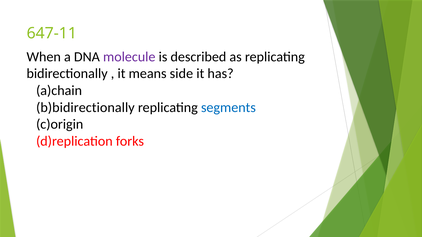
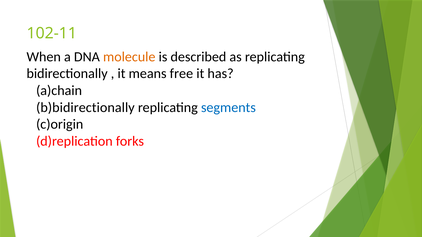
647-11: 647-11 -> 102-11 (52, 33)
molecule colour: purple -> orange (129, 57)
side: side -> free (181, 74)
